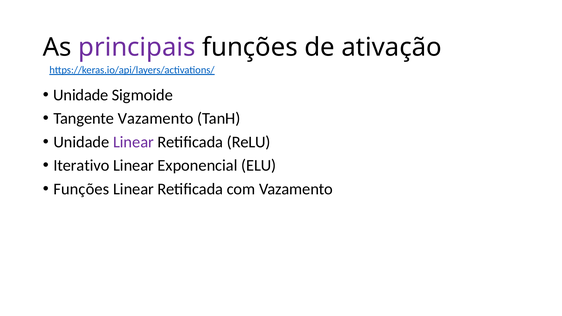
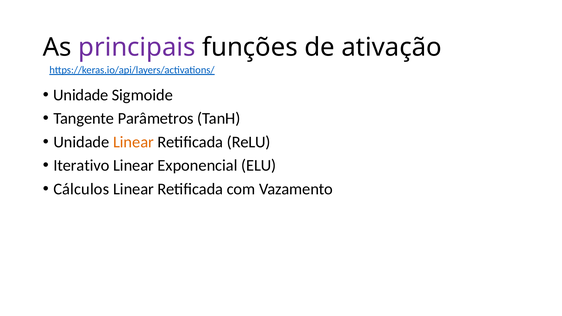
Tangente Vazamento: Vazamento -> Parâmetros (156, 119)
Linear colour: purple -> orange (133, 142)
Funções: Funções -> Cálculos (81, 189)
